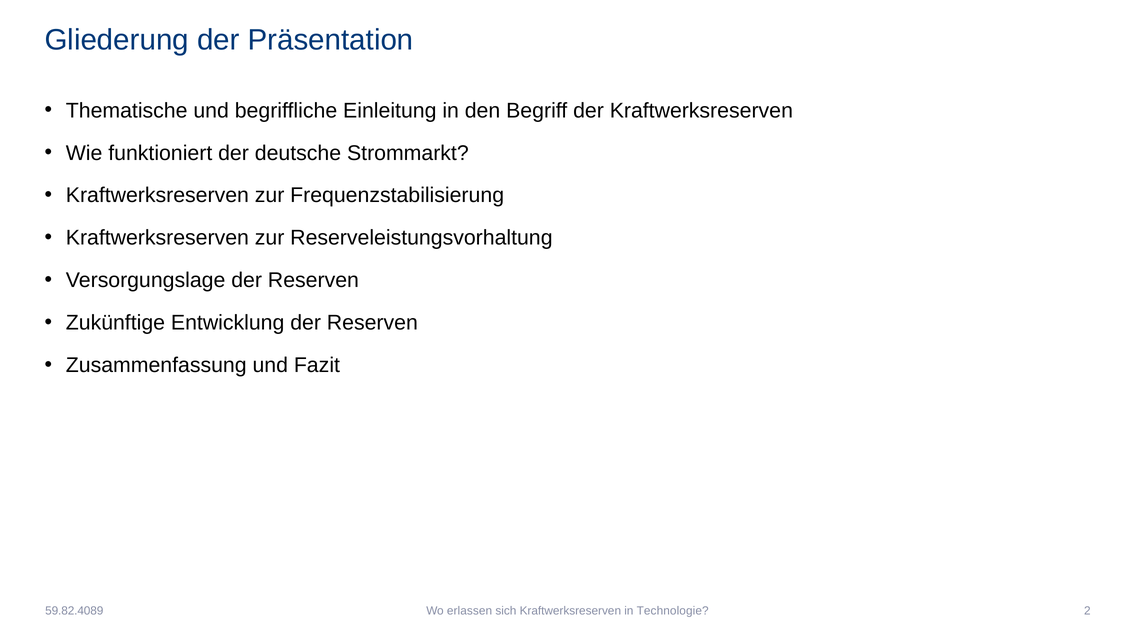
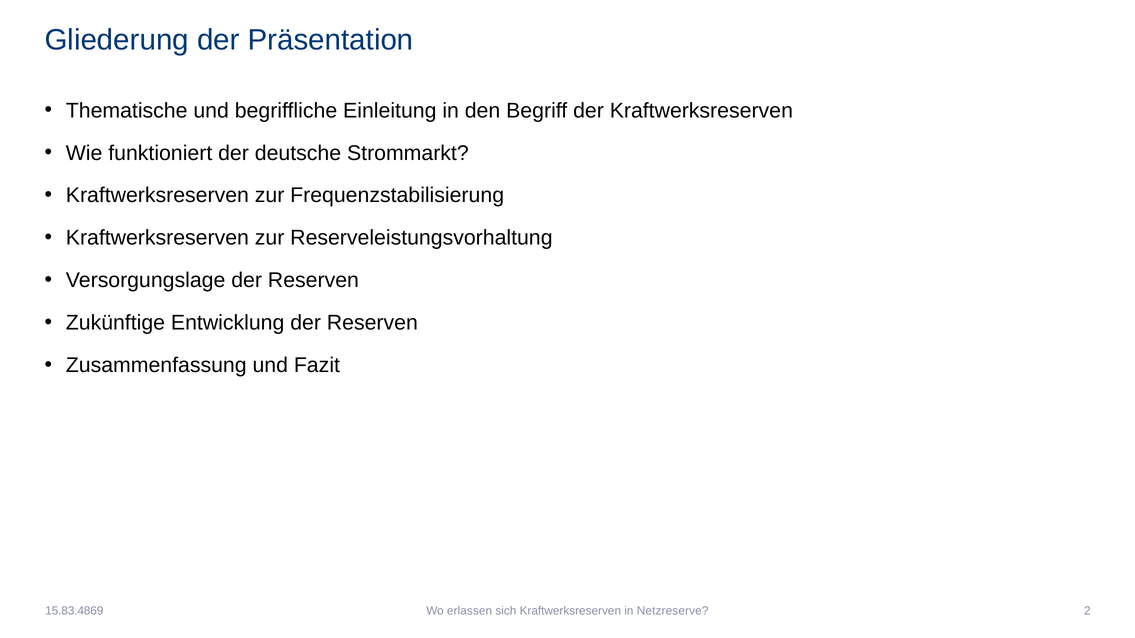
59.82.4089: 59.82.4089 -> 15.83.4869 (74, 611)
Technologie: Technologie -> Netzreserve (673, 611)
